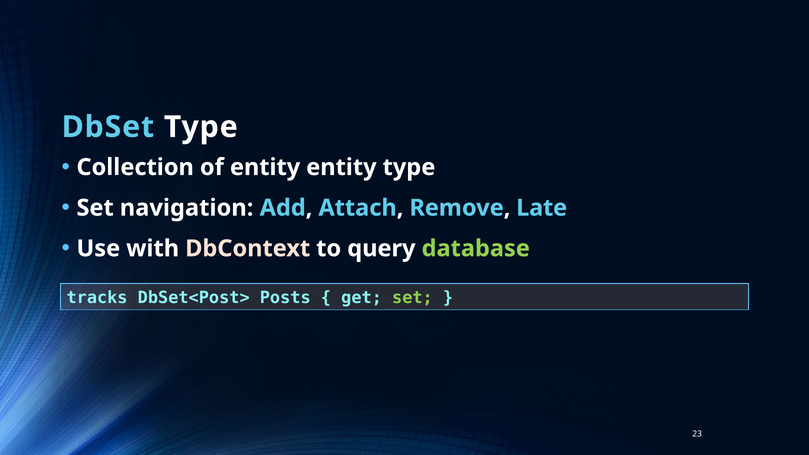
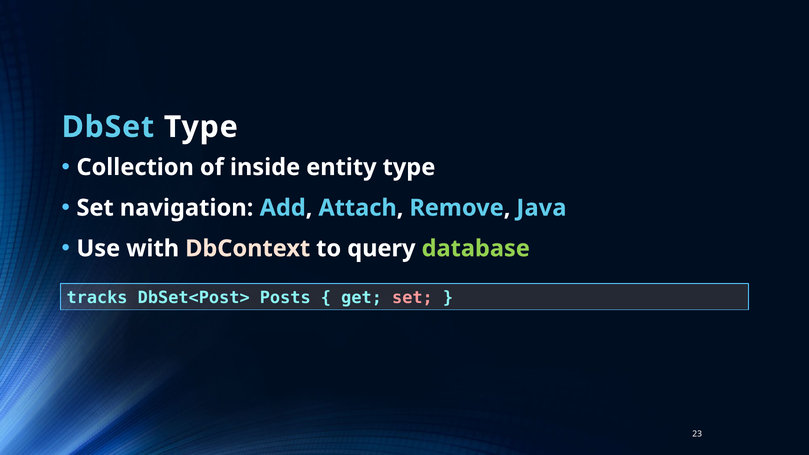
of entity: entity -> inside (265, 167)
Late: Late -> Java (541, 208)
set colour: light green -> pink (412, 298)
